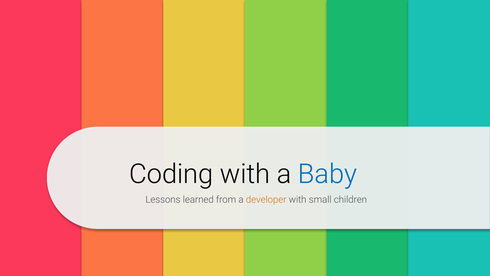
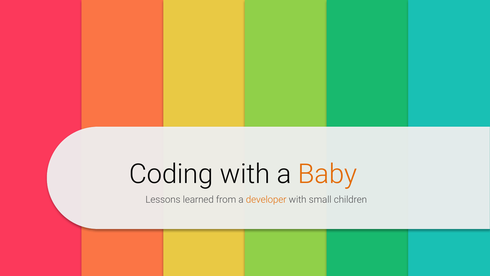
Baby colour: blue -> orange (328, 174)
